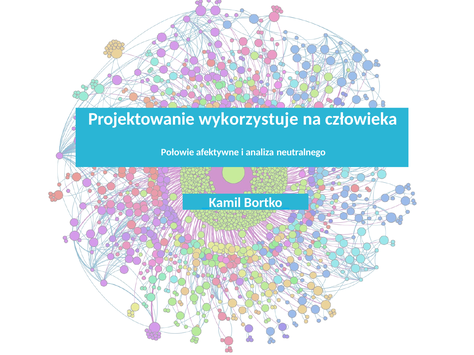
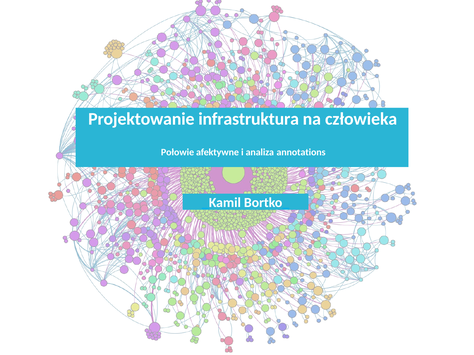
wykorzystuje: wykorzystuje -> infrastruktura (249, 119)
neutralnego: neutralnego -> annotations (301, 152)
